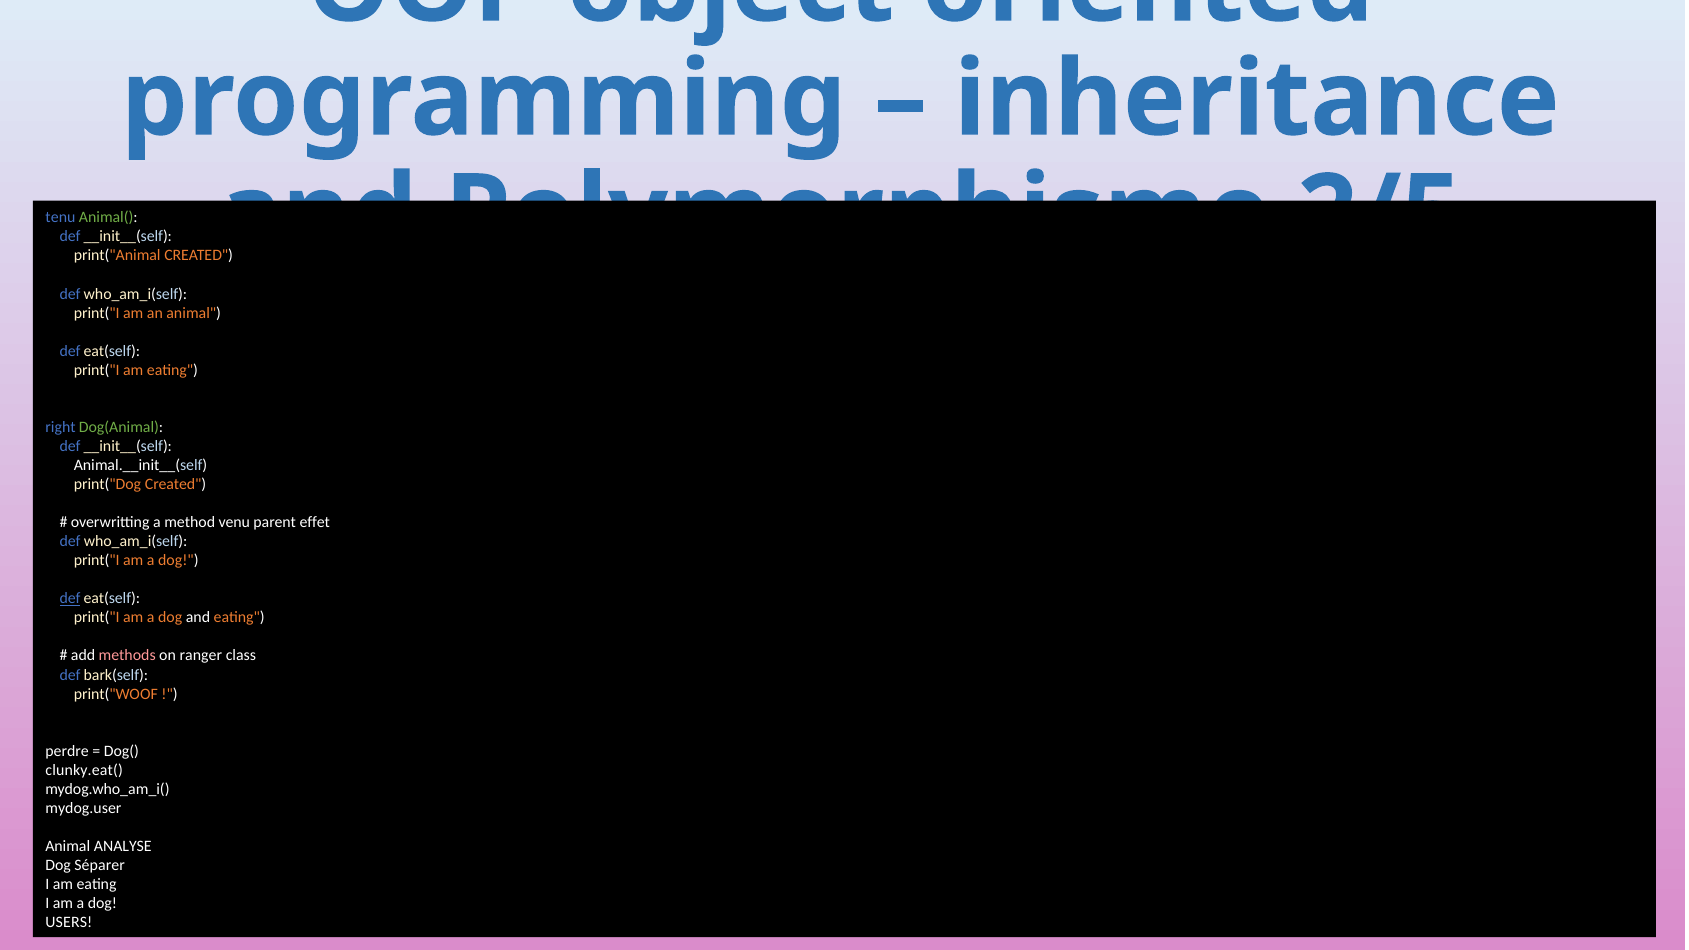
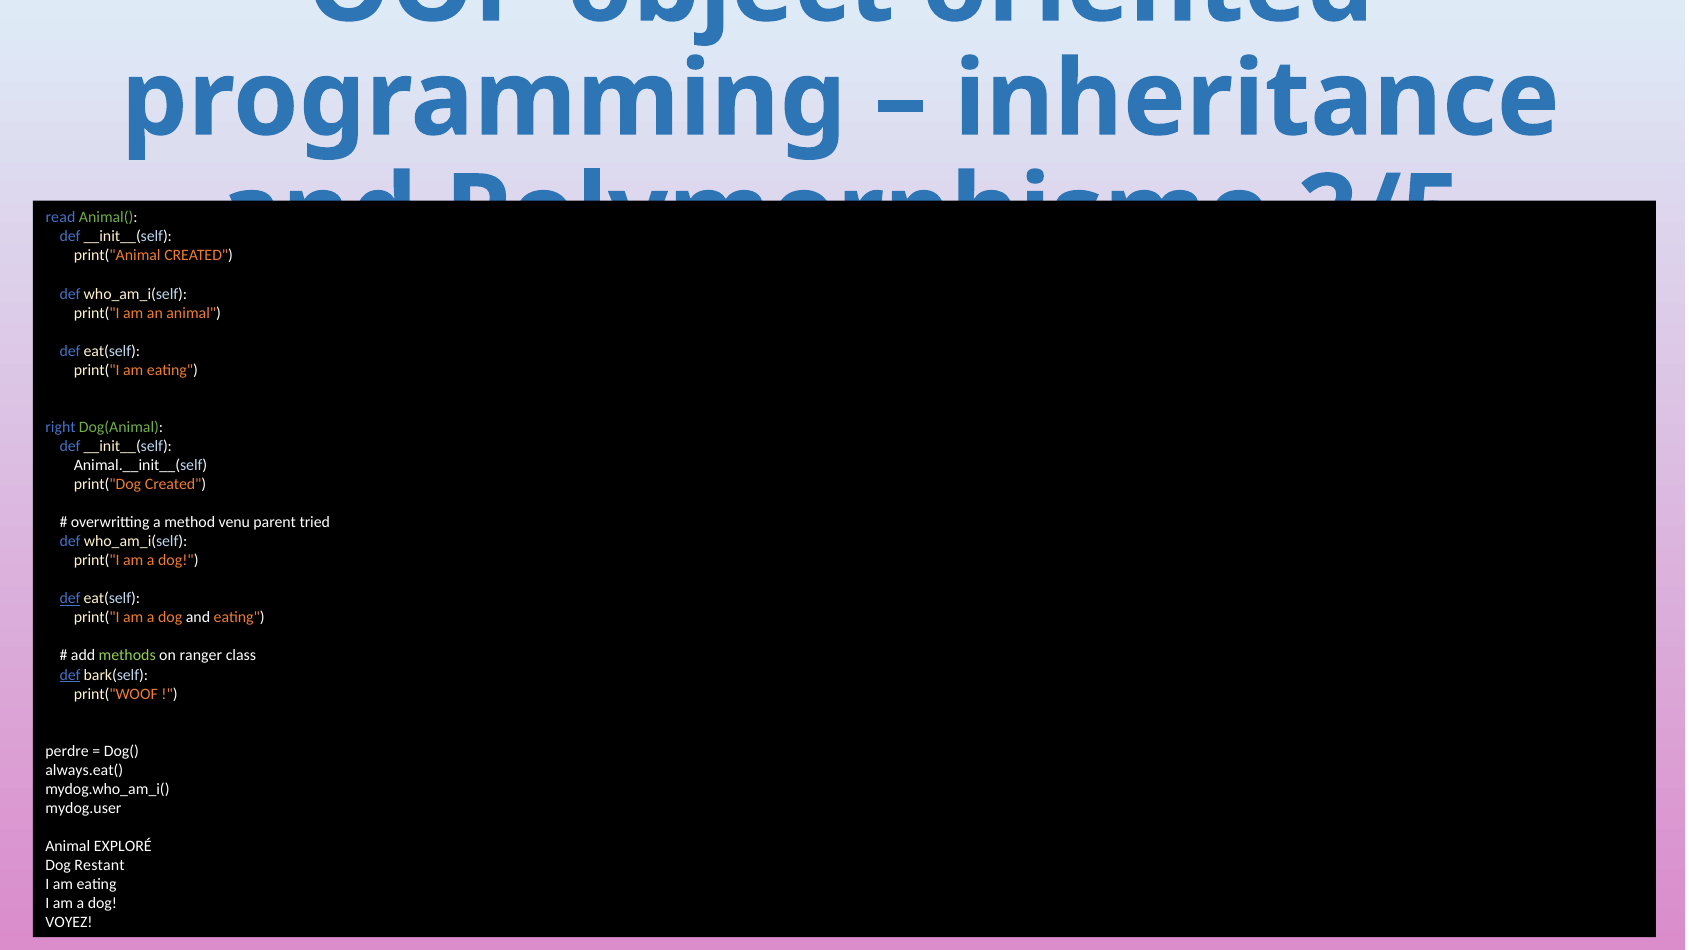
tenu: tenu -> read (60, 218)
effet: effet -> tried (315, 522)
methods colour: pink -> light green (127, 656)
def underline: none -> present (70, 675)
clunky.eat(: clunky.eat( -> always.eat( (84, 770)
ANALYSE: ANALYSE -> EXPLORÉ (123, 846)
Séparer: Séparer -> Restant (100, 865)
USERS: USERS -> VOYEZ (69, 922)
